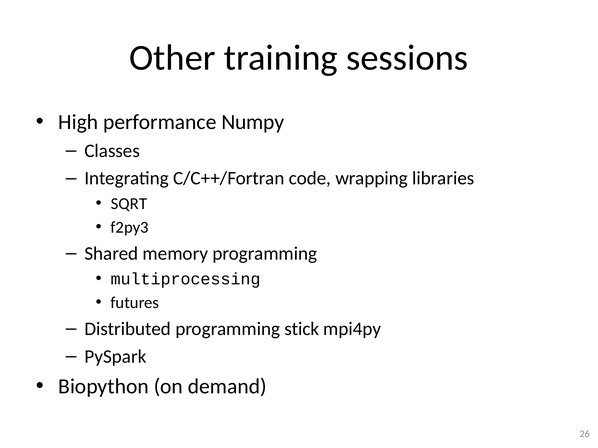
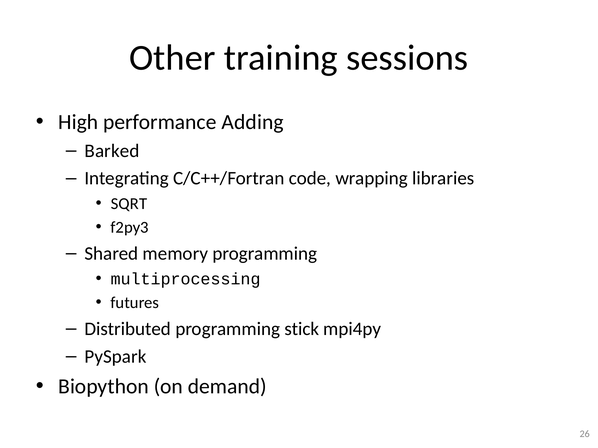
Numpy: Numpy -> Adding (253, 122)
Classes: Classes -> Barked (112, 151)
